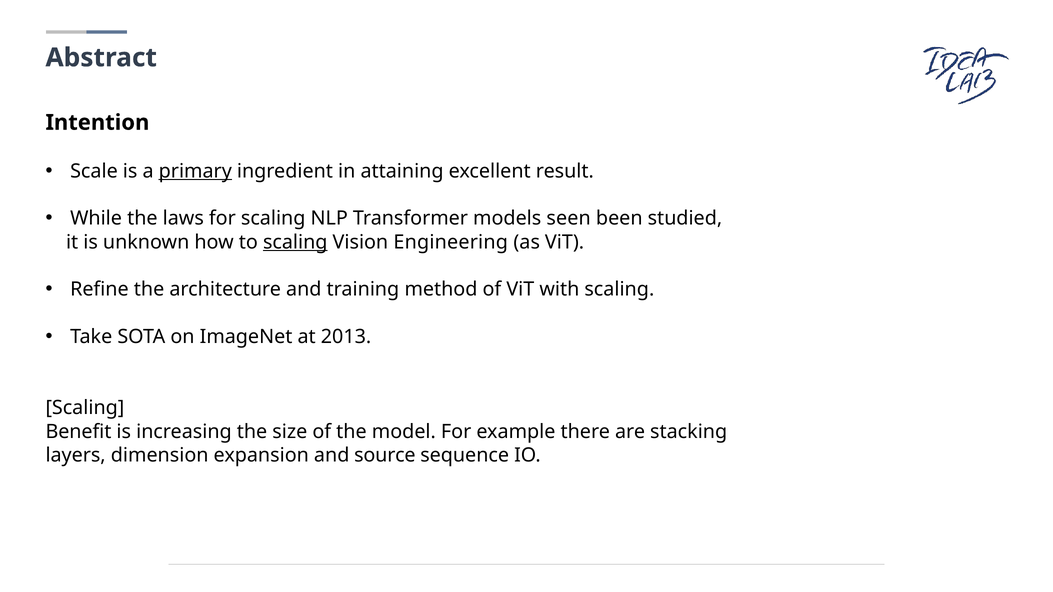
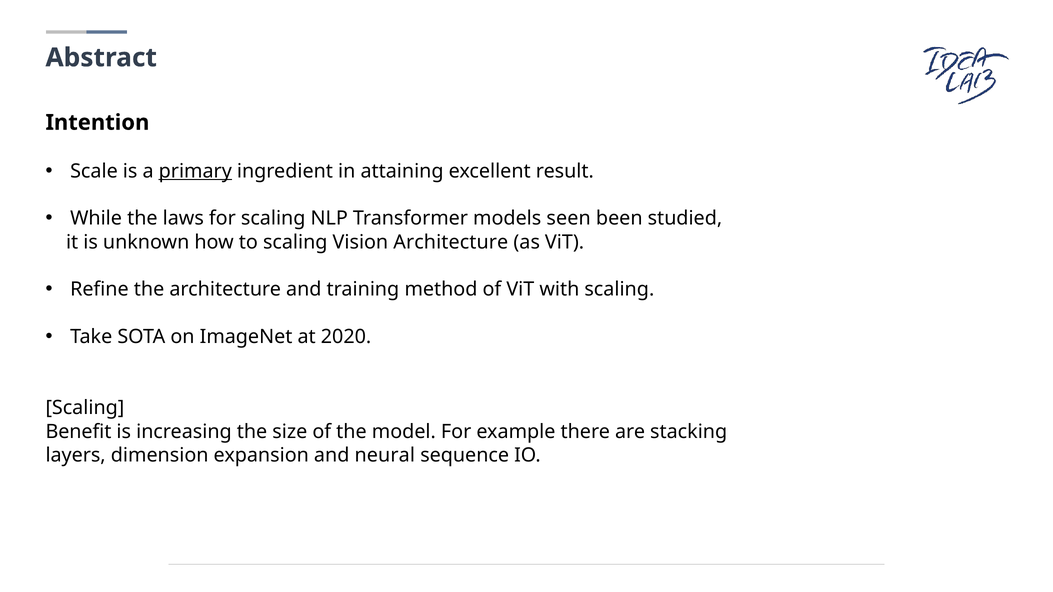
scaling underline: present -> none (295, 242)
Vision Engineering: Engineering -> Architecture (451, 242)
2013: 2013 -> 2020 (346, 337)
source: source -> neural (385, 455)
